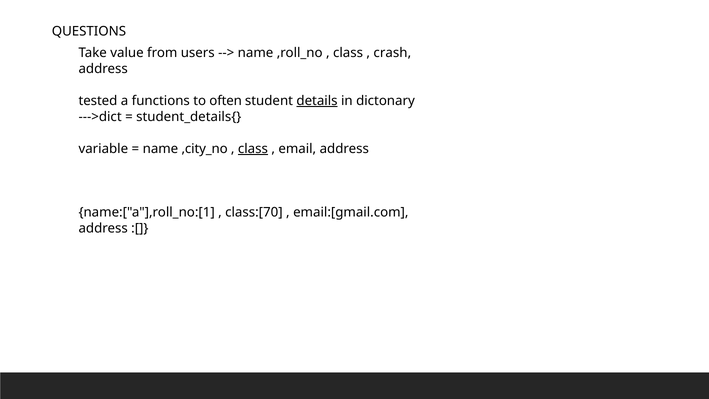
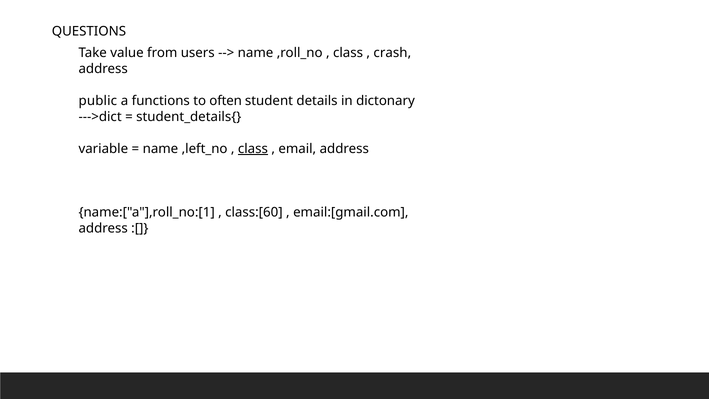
tested: tested -> public (98, 101)
details underline: present -> none (317, 101)
,city_no: ,city_no -> ,left_no (205, 149)
class:[70: class:[70 -> class:[60 (254, 212)
